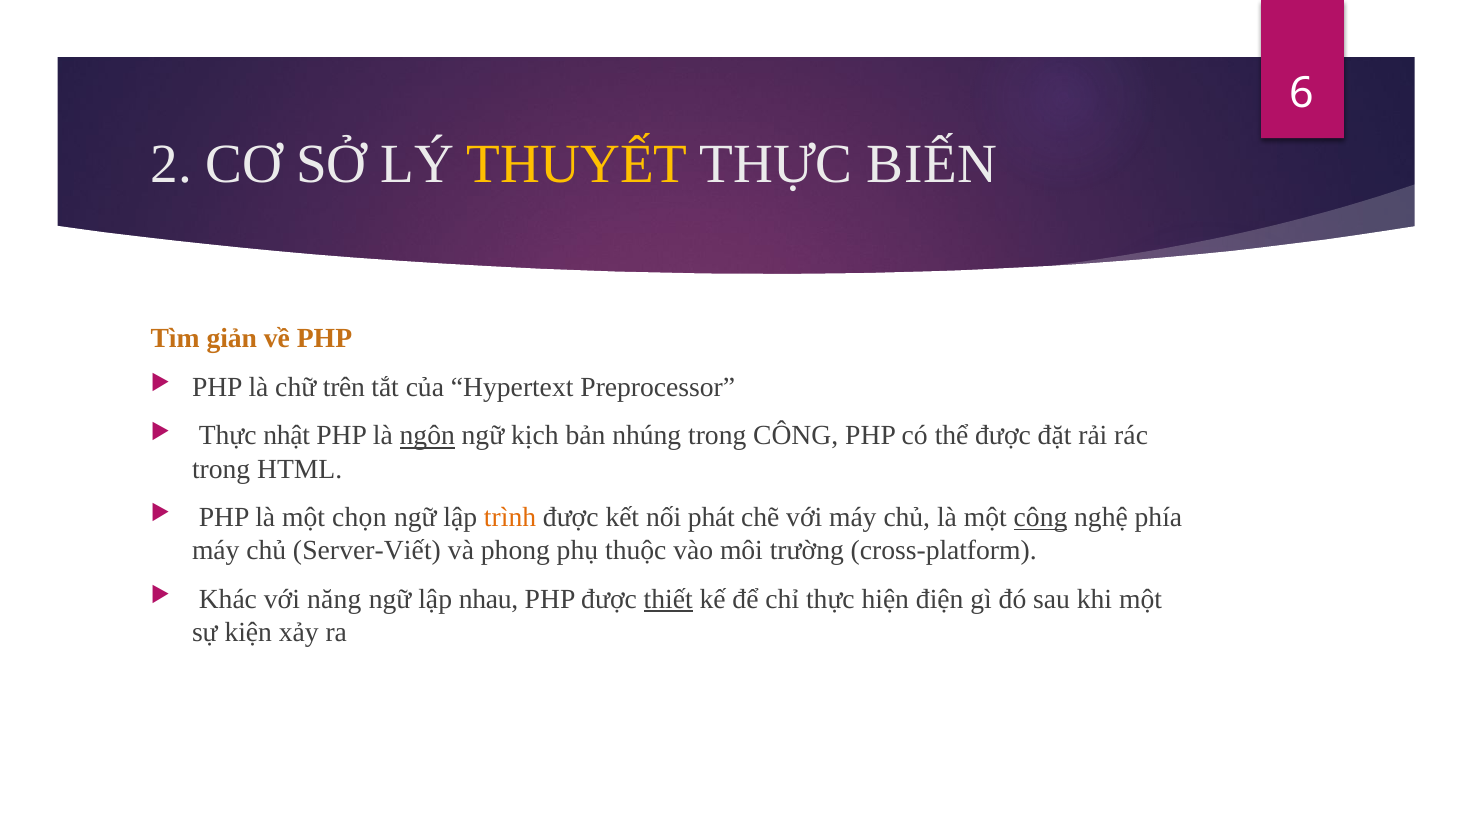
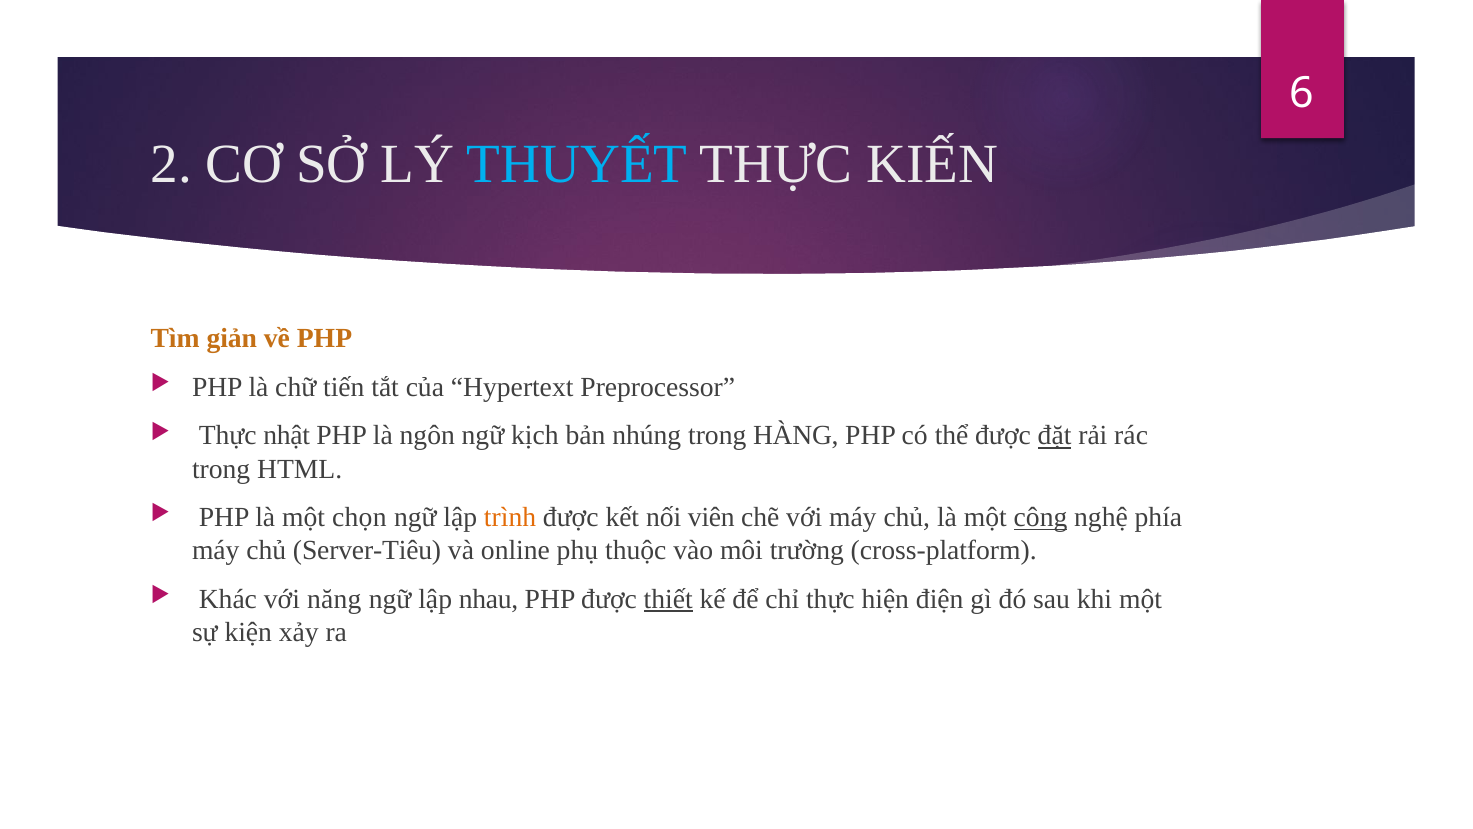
THUYẾT colour: yellow -> light blue (577, 164)
BIẾN: BIẾN -> KIẾN (932, 164)
trên: trên -> tiến (344, 387)
ngôn underline: present -> none (427, 436)
trong CÔNG: CÔNG -> HÀNG (796, 436)
đặt underline: none -> present (1055, 436)
phát: phát -> viên (711, 517)
Server-Viết: Server-Viết -> Server-Tiêu (367, 550)
phong: phong -> online (515, 550)
